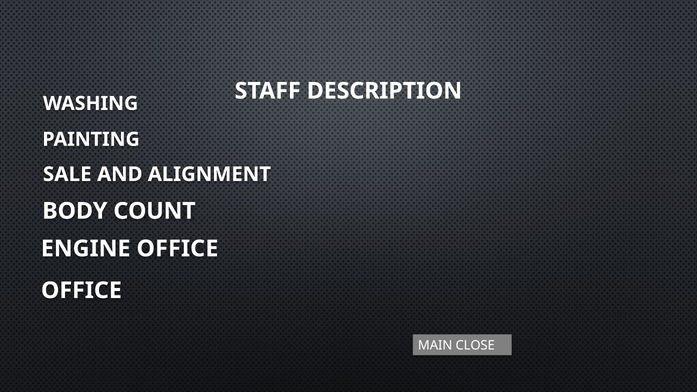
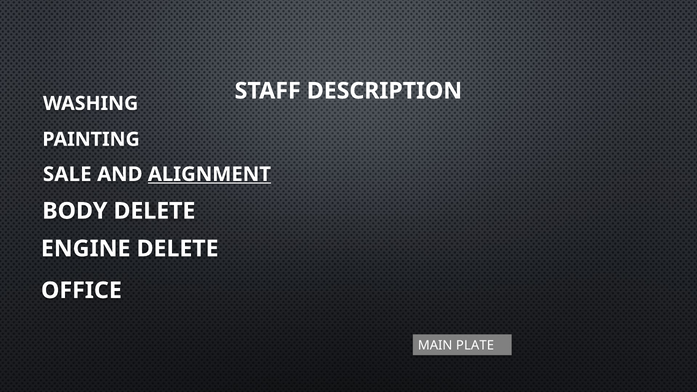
ALIGNMENT underline: none -> present (209, 174)
BODY COUNT: COUNT -> DELETE (154, 211)
ENGINE OFFICE: OFFICE -> DELETE (178, 249)
CLOSE: CLOSE -> PLATE (475, 346)
